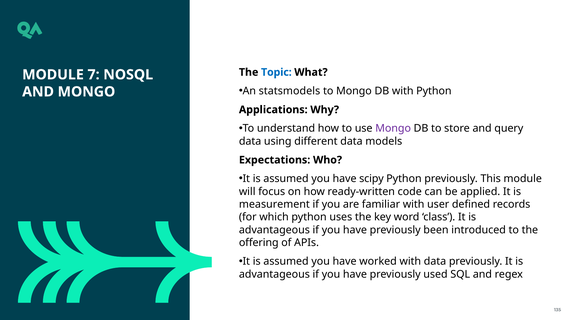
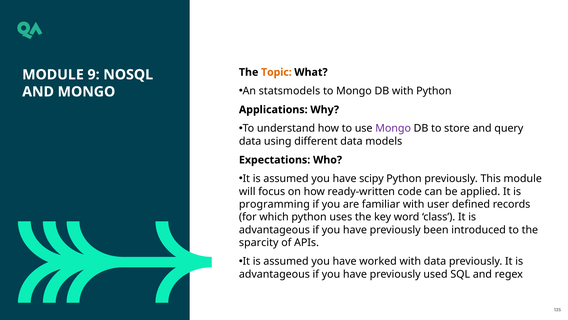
Topic colour: blue -> orange (276, 72)
7: 7 -> 9 (94, 75)
measurement: measurement -> programming (274, 204)
offering: offering -> sparcity (259, 242)
